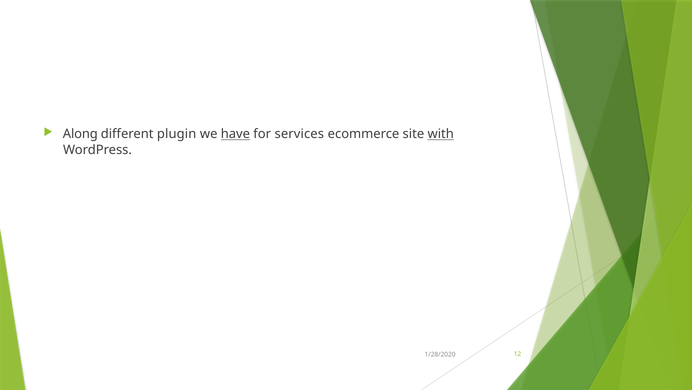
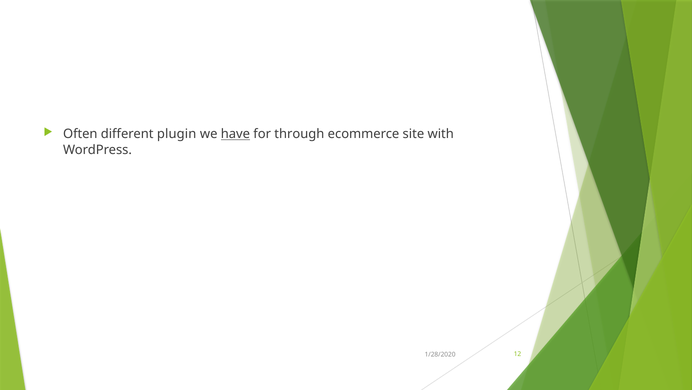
Along: Along -> Often (80, 134)
services: services -> through (299, 134)
with underline: present -> none (441, 134)
